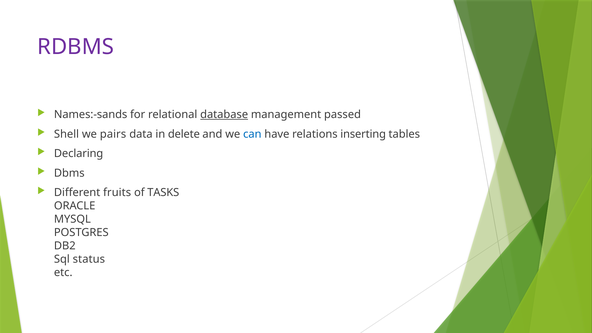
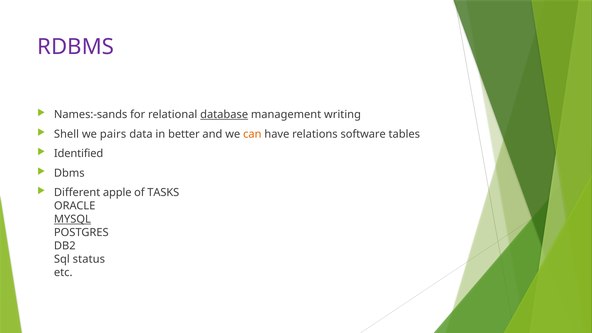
passed: passed -> writing (343, 115)
delete: delete -> better (184, 134)
can colour: blue -> orange (252, 134)
inserting: inserting -> software (363, 134)
Declaring: Declaring -> Identified (79, 154)
fruits: fruits -> apple (117, 193)
MYSQL underline: none -> present (72, 219)
